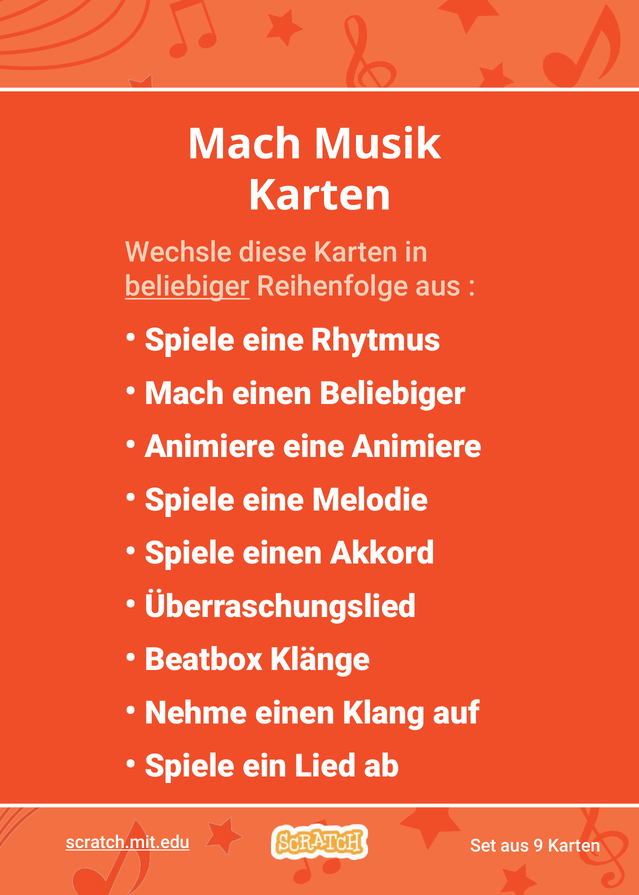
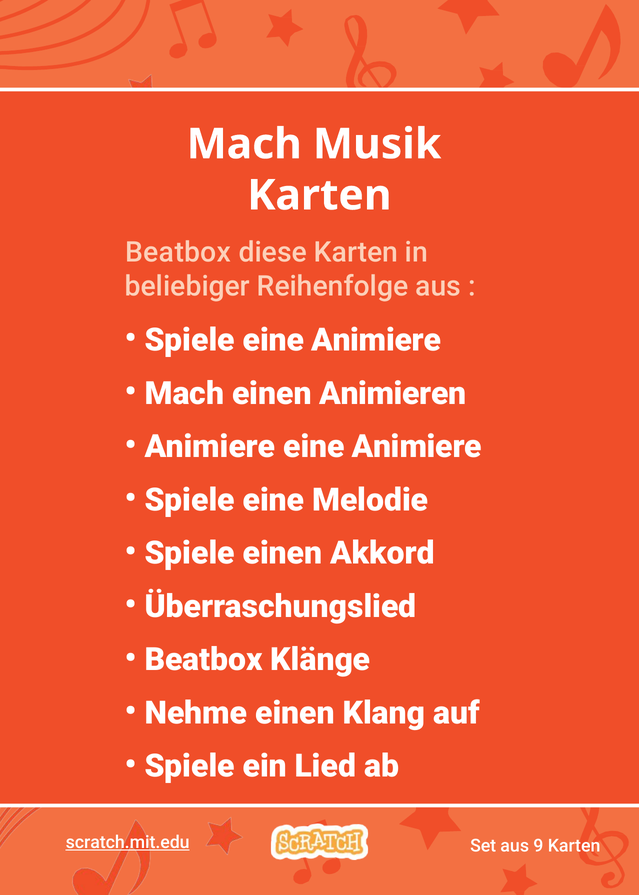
Wechsle: Wechsle -> Beatbox (178, 252)
beliebiger underline: present -> none (187, 286)
Spiele eine Rhytmus: Rhytmus -> Animiere (376, 340)
einen Beliebiger: Beliebiger -> Animieren (393, 393)
